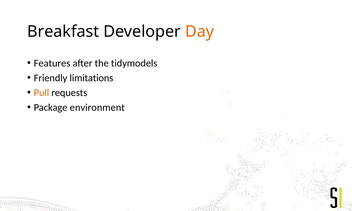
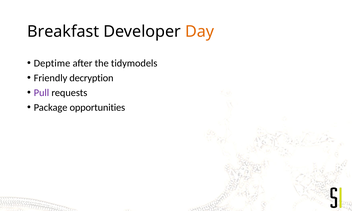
Features: Features -> Deptime (52, 63)
limitations: limitations -> decryption (91, 78)
Pull colour: orange -> purple (41, 93)
environment: environment -> opportunities (97, 107)
